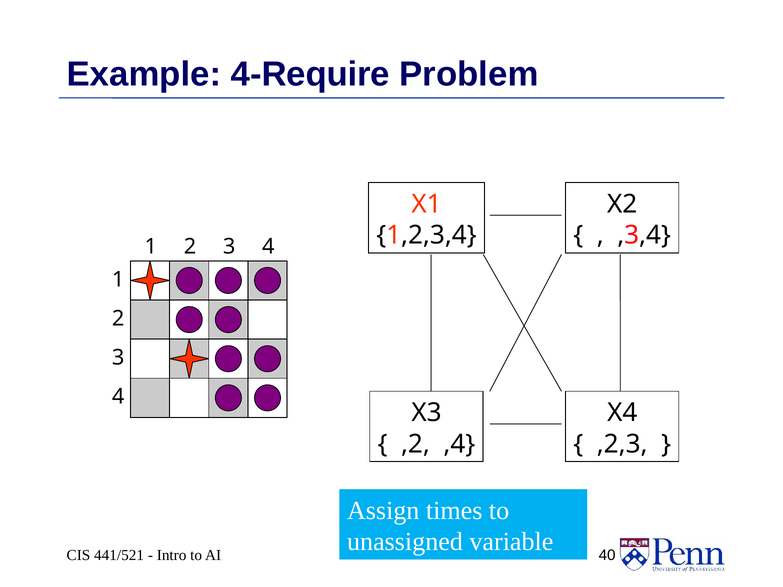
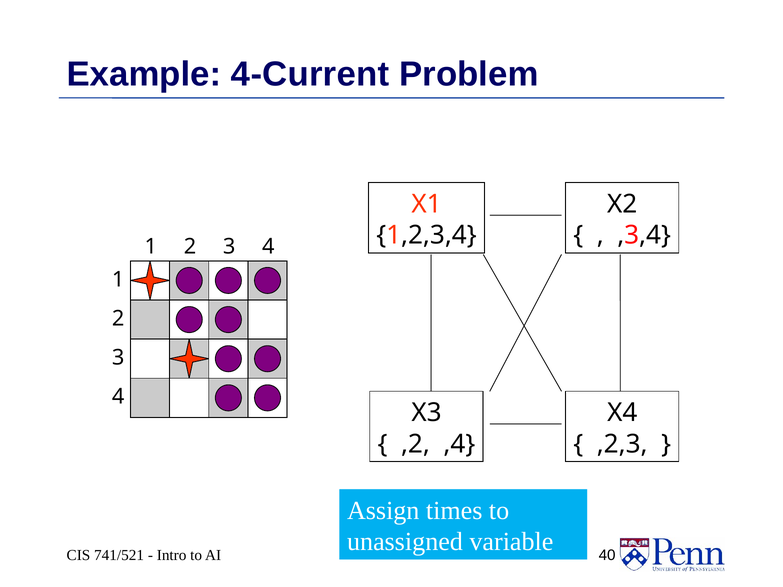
4-Require: 4-Require -> 4-Current (310, 74)
441/521: 441/521 -> 741/521 (119, 556)
